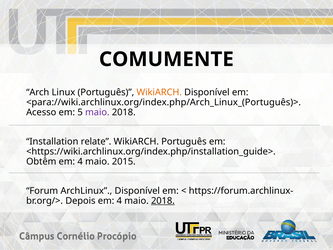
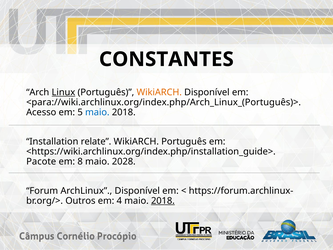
COMUMENTE: COMUMENTE -> CONSTANTES (166, 59)
Linux underline: none -> present (63, 92)
maio colour: purple -> blue (97, 112)
Obtêm: Obtêm -> Pacote (41, 161)
4: 4 -> 8 (80, 161)
2015: 2015 -> 2028 (124, 161)
Depois: Depois -> Outros (80, 201)
